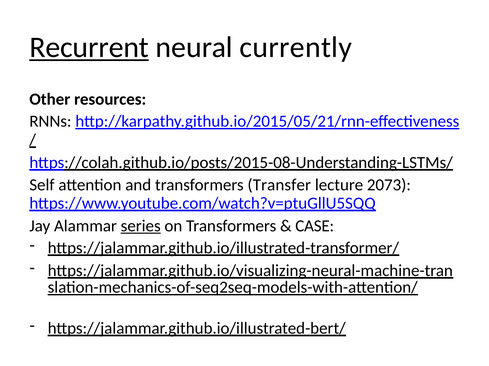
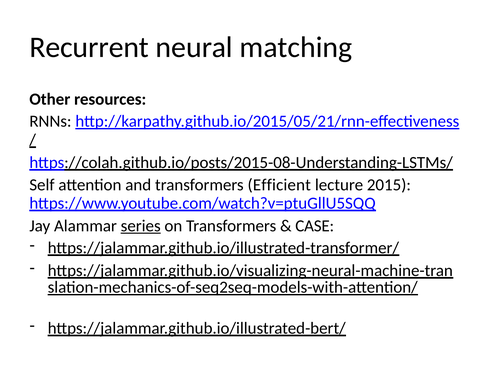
Recurrent underline: present -> none (89, 47)
currently: currently -> matching (296, 47)
Transfer: Transfer -> Efficient (279, 185)
2073: 2073 -> 2015 (389, 185)
